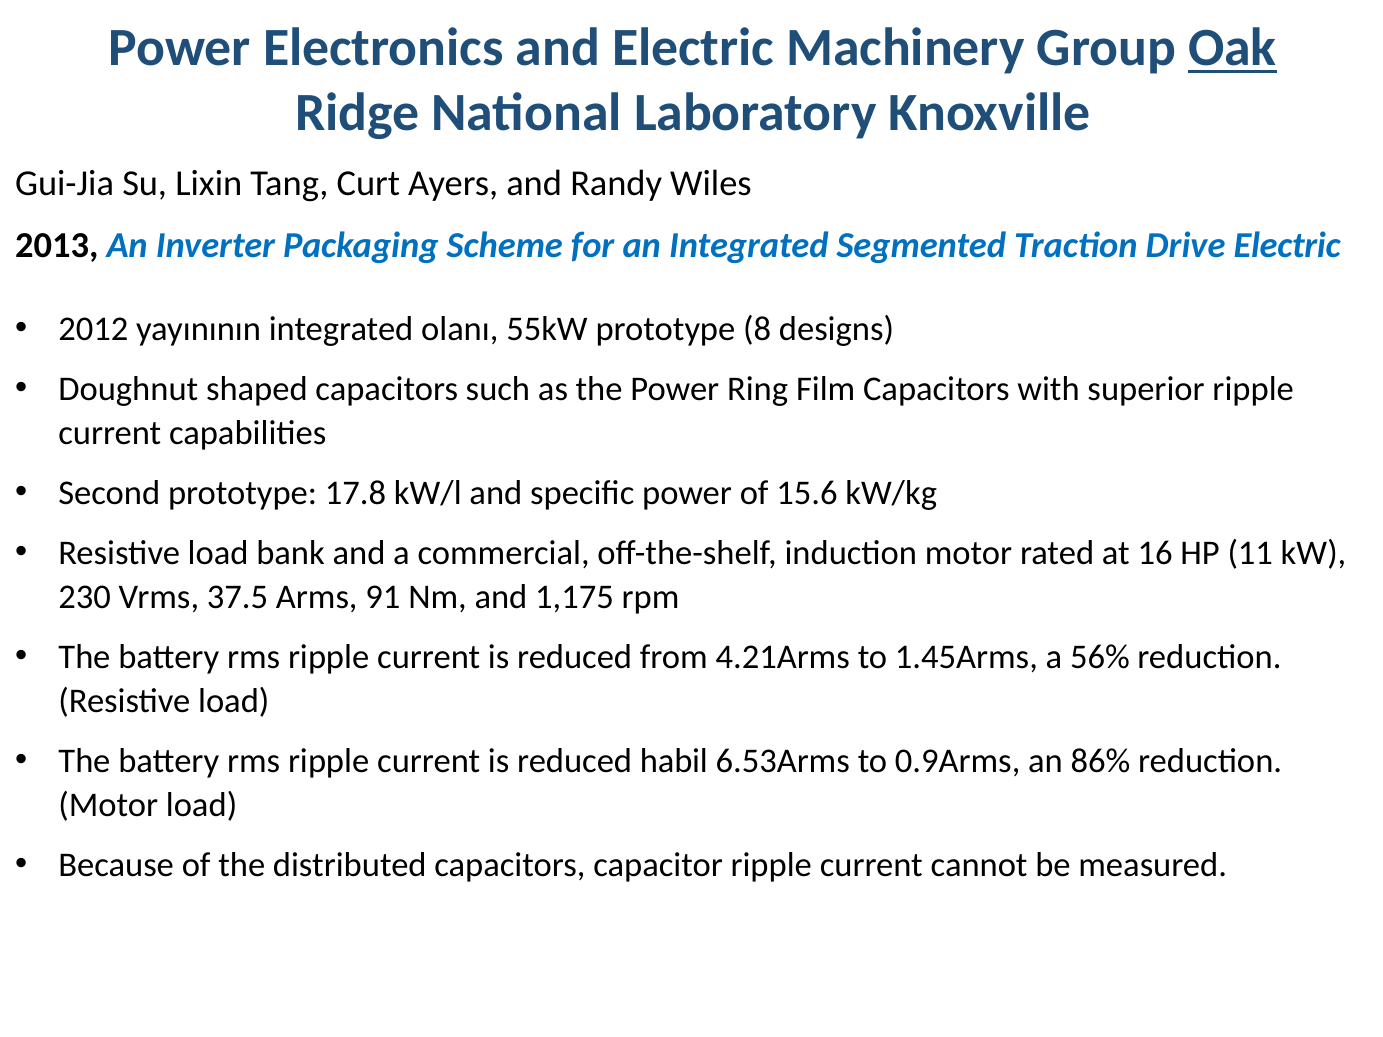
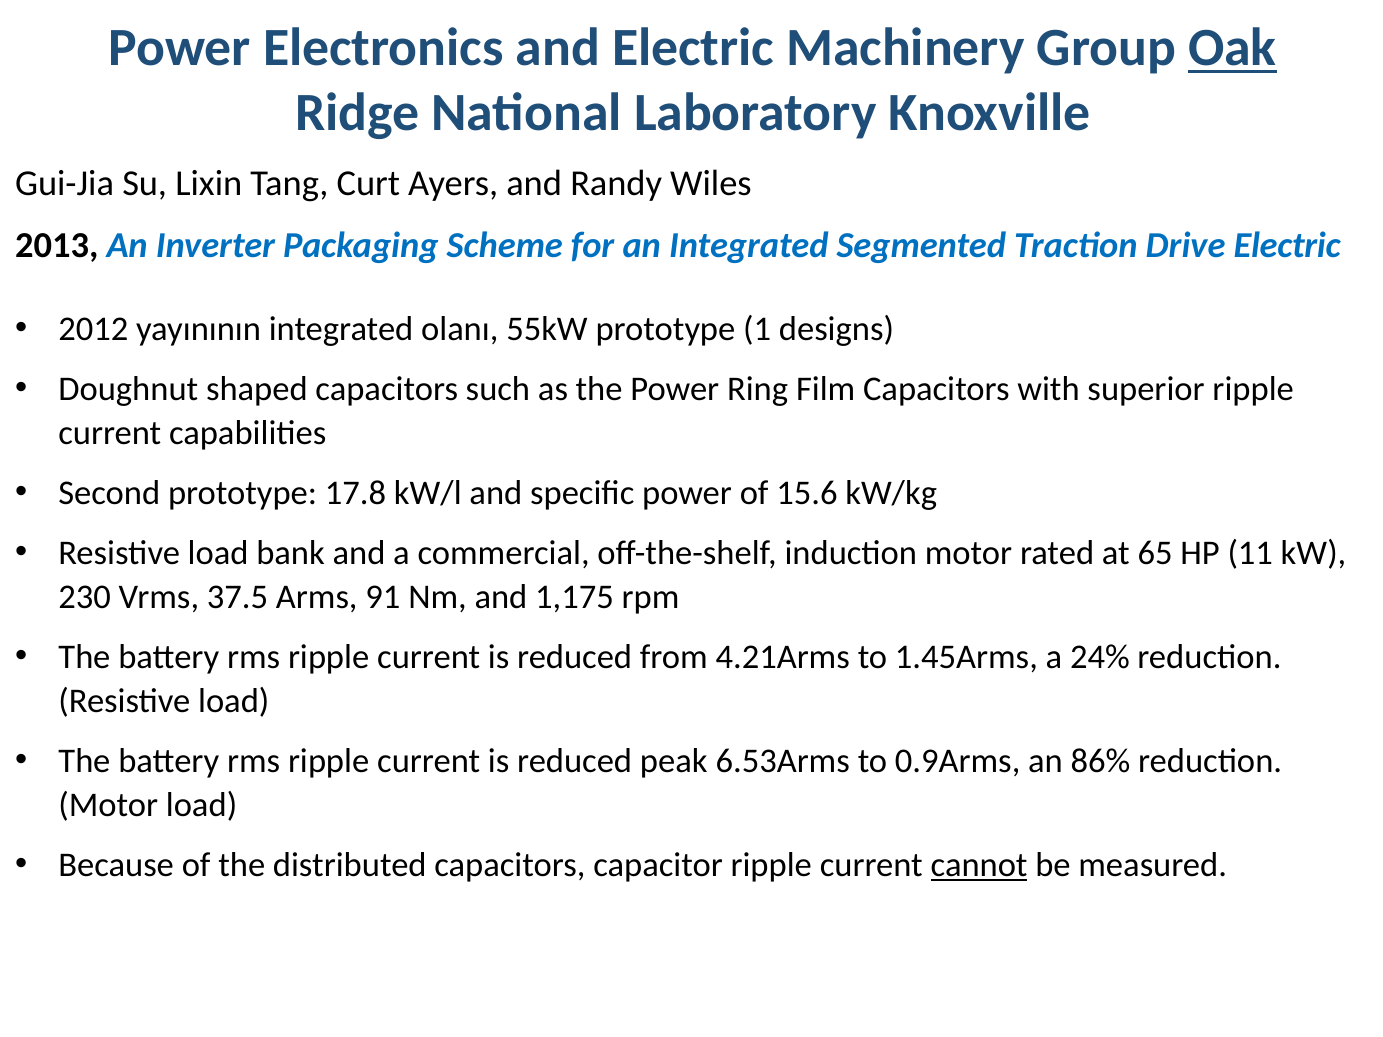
8: 8 -> 1 (757, 329)
16: 16 -> 65 (1155, 553)
56%: 56% -> 24% (1100, 657)
habil: habil -> peak (674, 761)
cannot underline: none -> present (979, 865)
